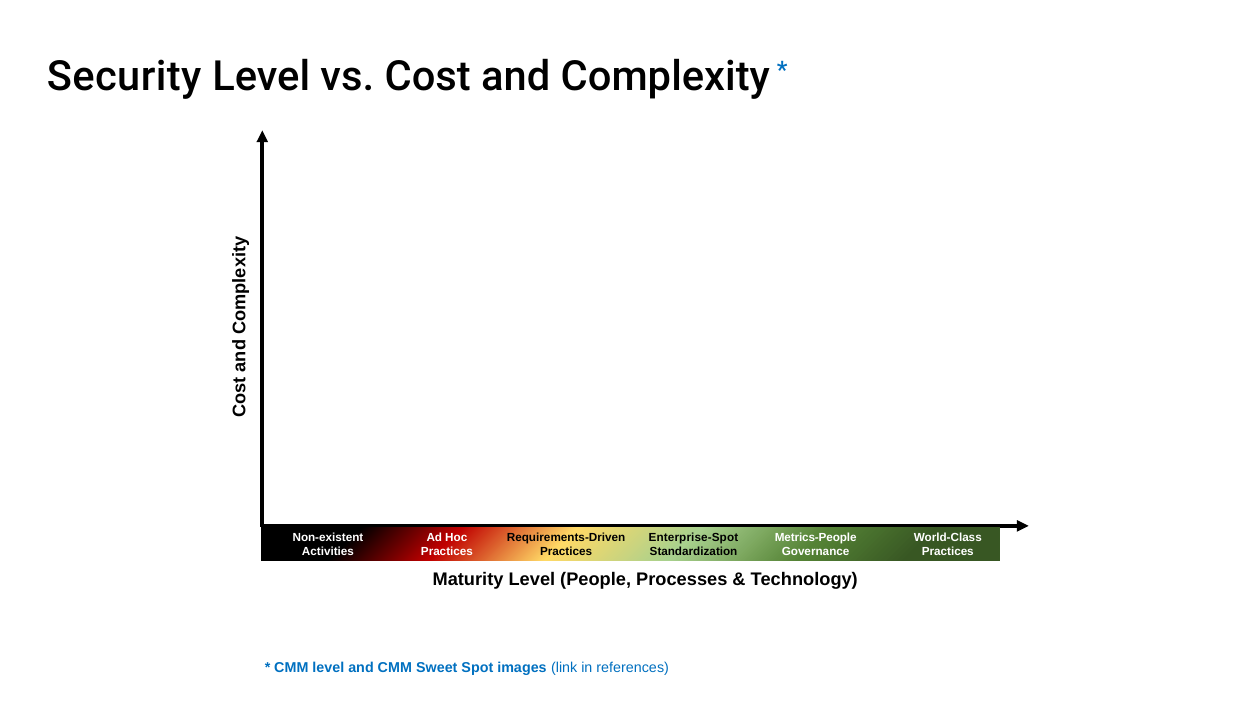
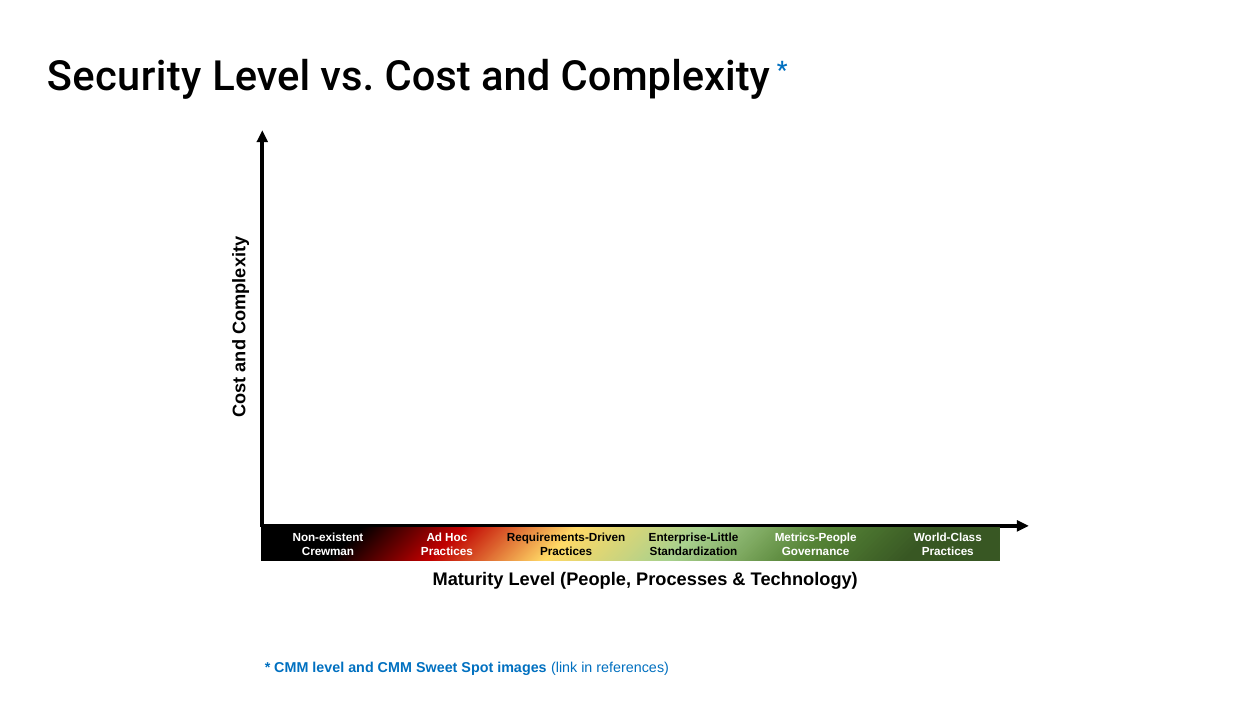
Enterprise-Spot: Enterprise-Spot -> Enterprise-Little (694, 538)
Activities: Activities -> Crewman (328, 552)
